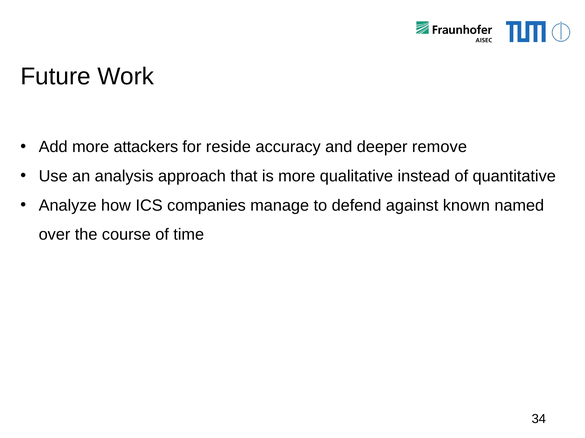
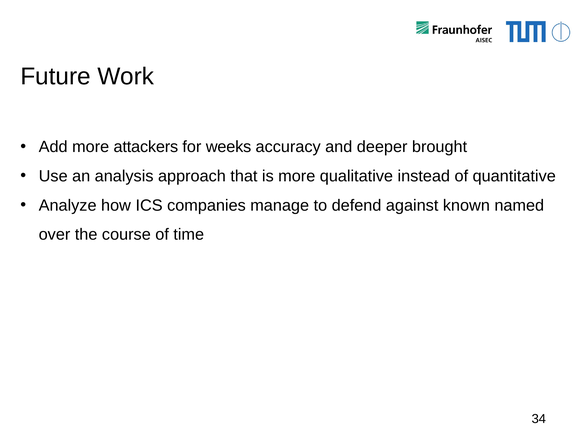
reside: reside -> weeks (229, 147)
remove: remove -> brought (440, 147)
